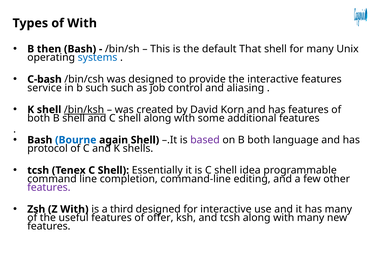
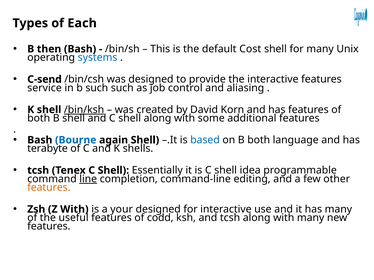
of With: With -> Each (82, 23)
That: That -> Cost (250, 49)
C-bash: C-bash -> C-send (44, 79)
based colour: purple -> blue (205, 140)
protocol: protocol -> terabyte (48, 149)
line underline: none -> present (88, 179)
features colour: purple -> orange (49, 188)
third: third -> your (122, 210)
offer: offer -> codd (160, 218)
